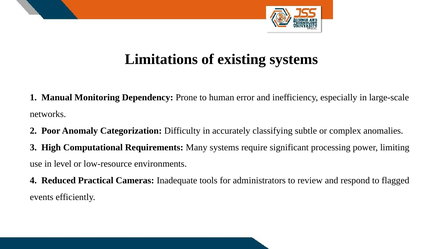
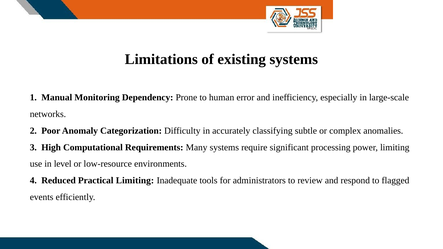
Practical Cameras: Cameras -> Limiting (135, 181)
